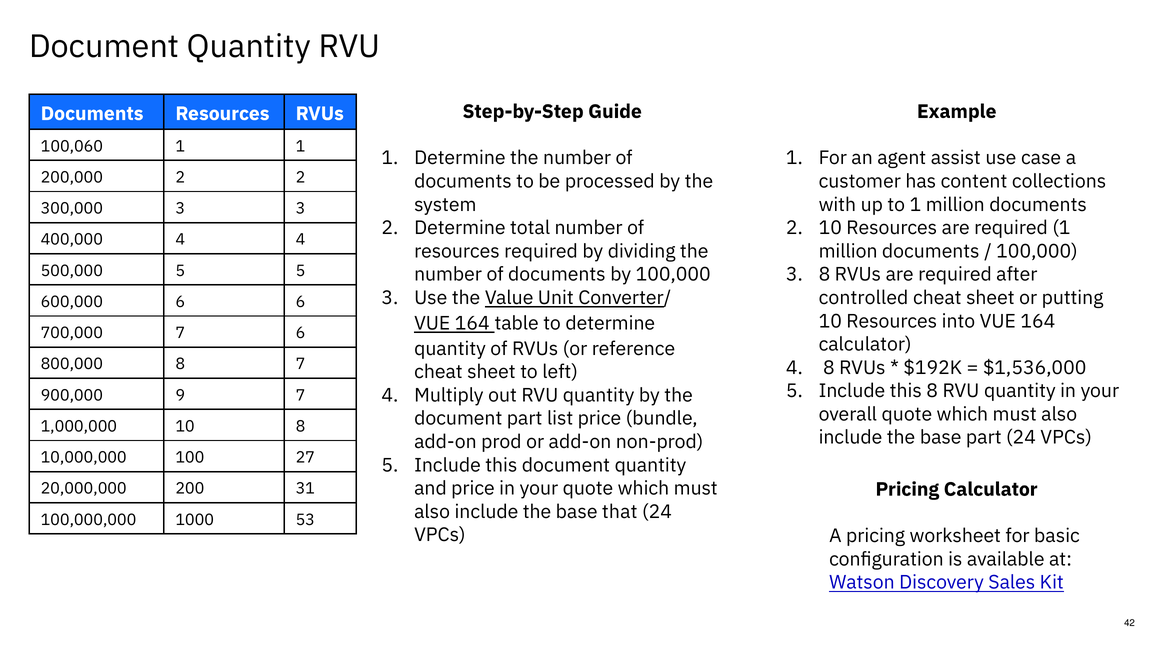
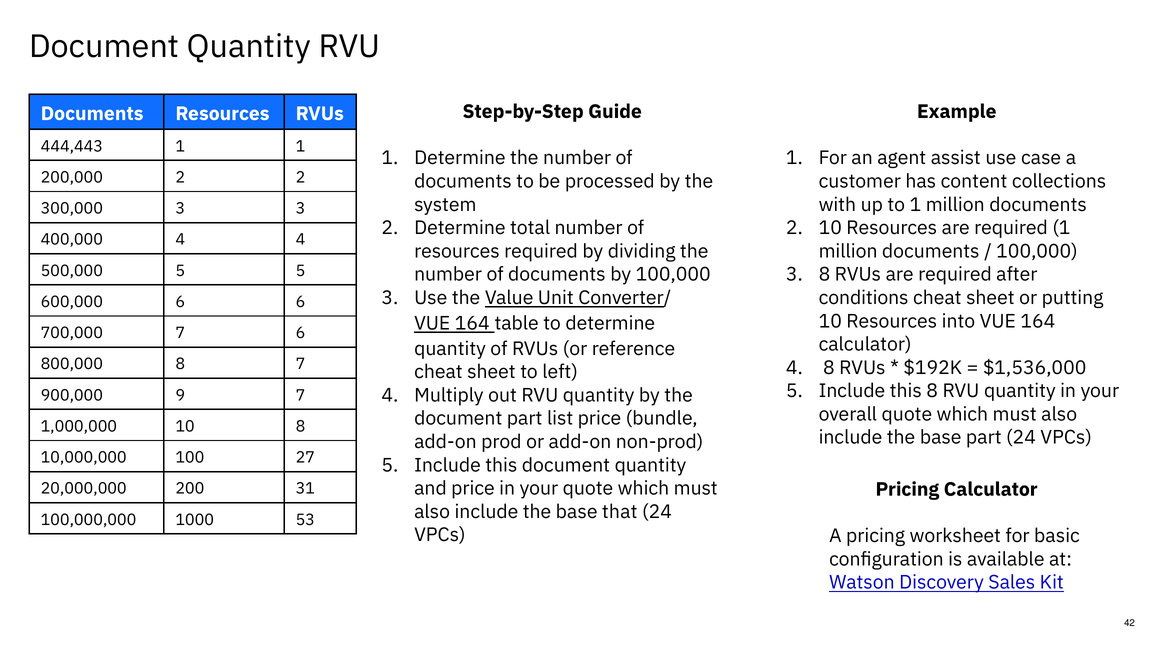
100,060: 100,060 -> 444,443 (72, 146)
controlled: controlled -> conditions (864, 298)
